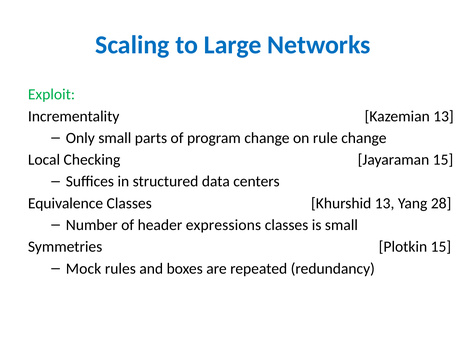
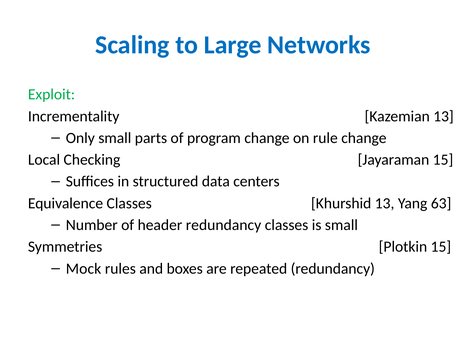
28: 28 -> 63 (441, 203)
header expressions: expressions -> redundancy (223, 225)
